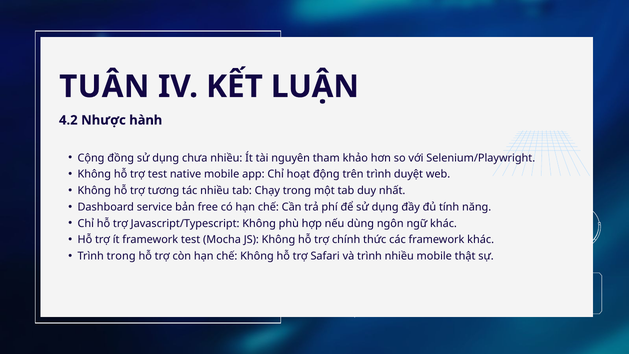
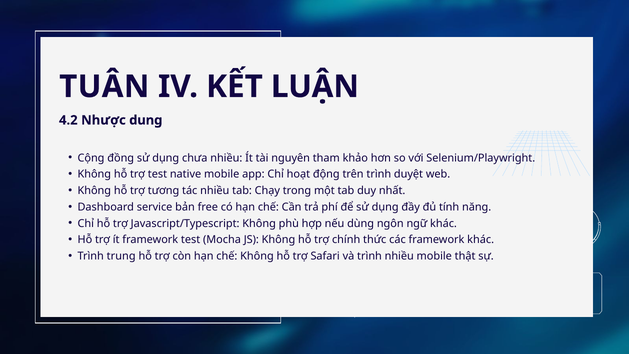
hành: hành -> dung (146, 120)
Trình trọng: trọng -> trung (121, 256)
